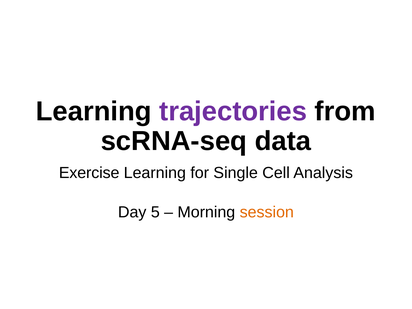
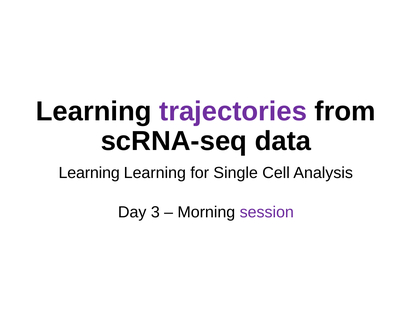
Exercise: Exercise -> Learning (89, 173)
5: 5 -> 3 (155, 212)
session colour: orange -> purple (267, 212)
